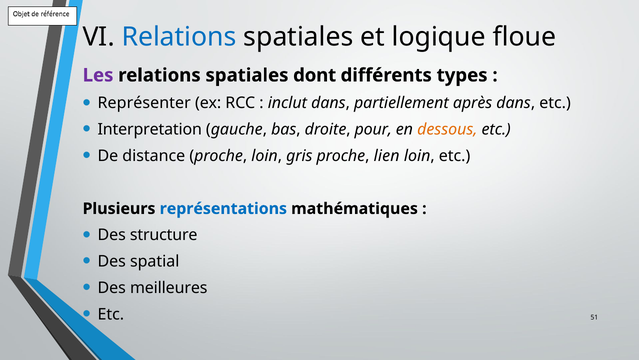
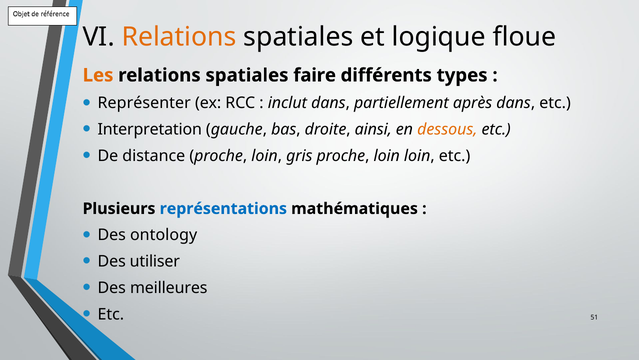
Relations colour: blue -> orange (179, 37)
Les colour: purple -> orange (98, 75)
dont: dont -> faire (315, 75)
pour: pour -> ainsi (373, 129)
lien: lien -> loin (387, 156)
structure: structure -> ontology (164, 235)
spatial: spatial -> utiliser (155, 261)
